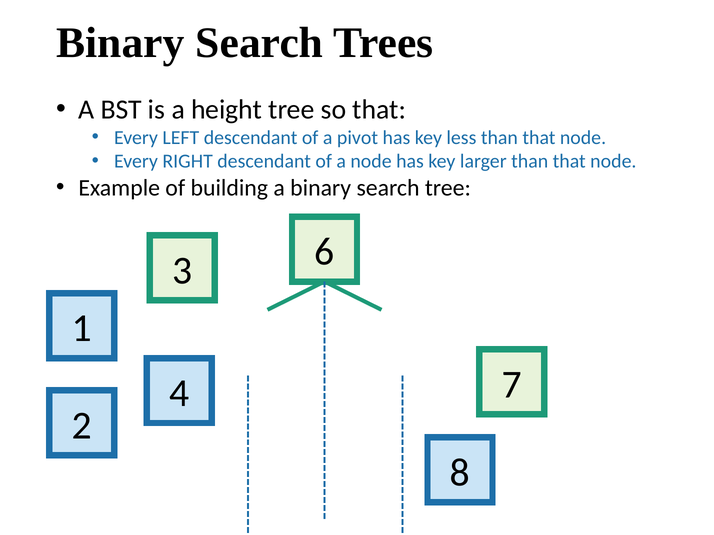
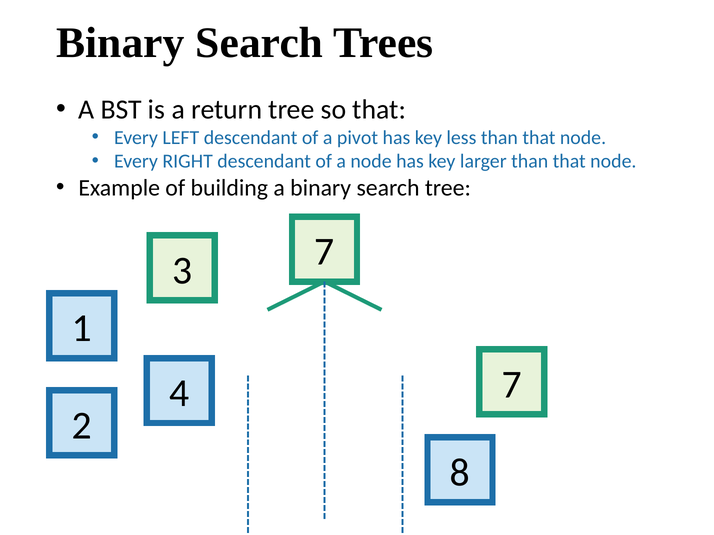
height: height -> return (227, 110)
3 6: 6 -> 7 (325, 252)
